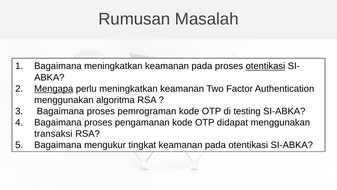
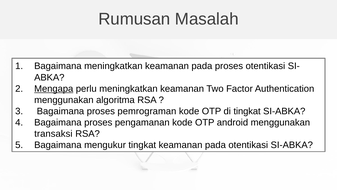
otentikasi underline: present -> none (265, 66)
di testing: testing -> tingkat (247, 111)
didapat: didapat -> android (232, 122)
